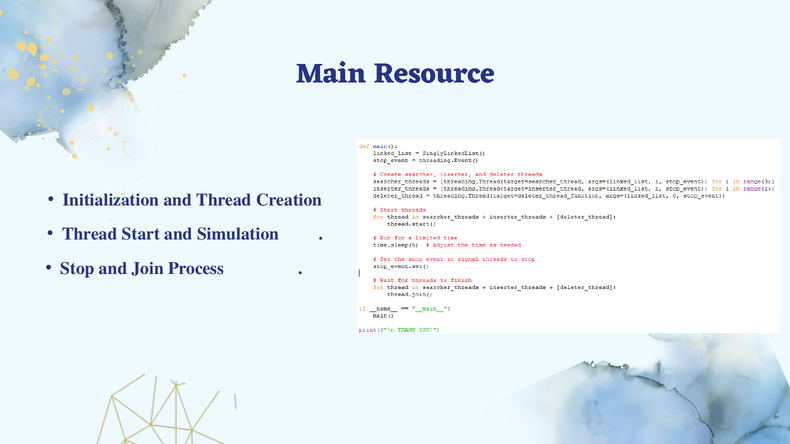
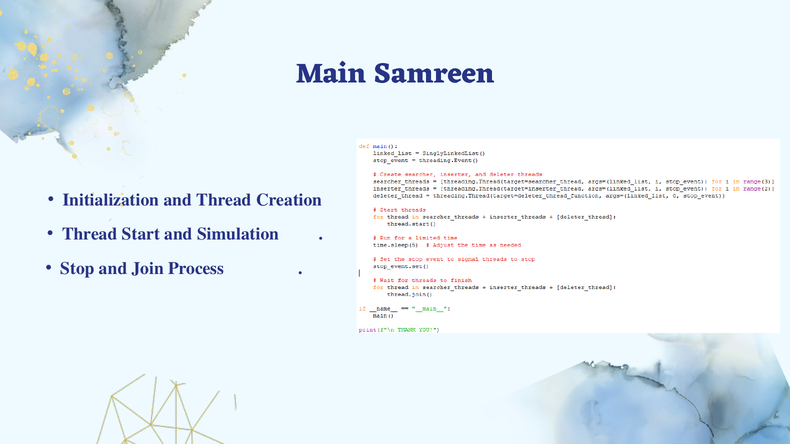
Resource: Resource -> Samreen (434, 73)
